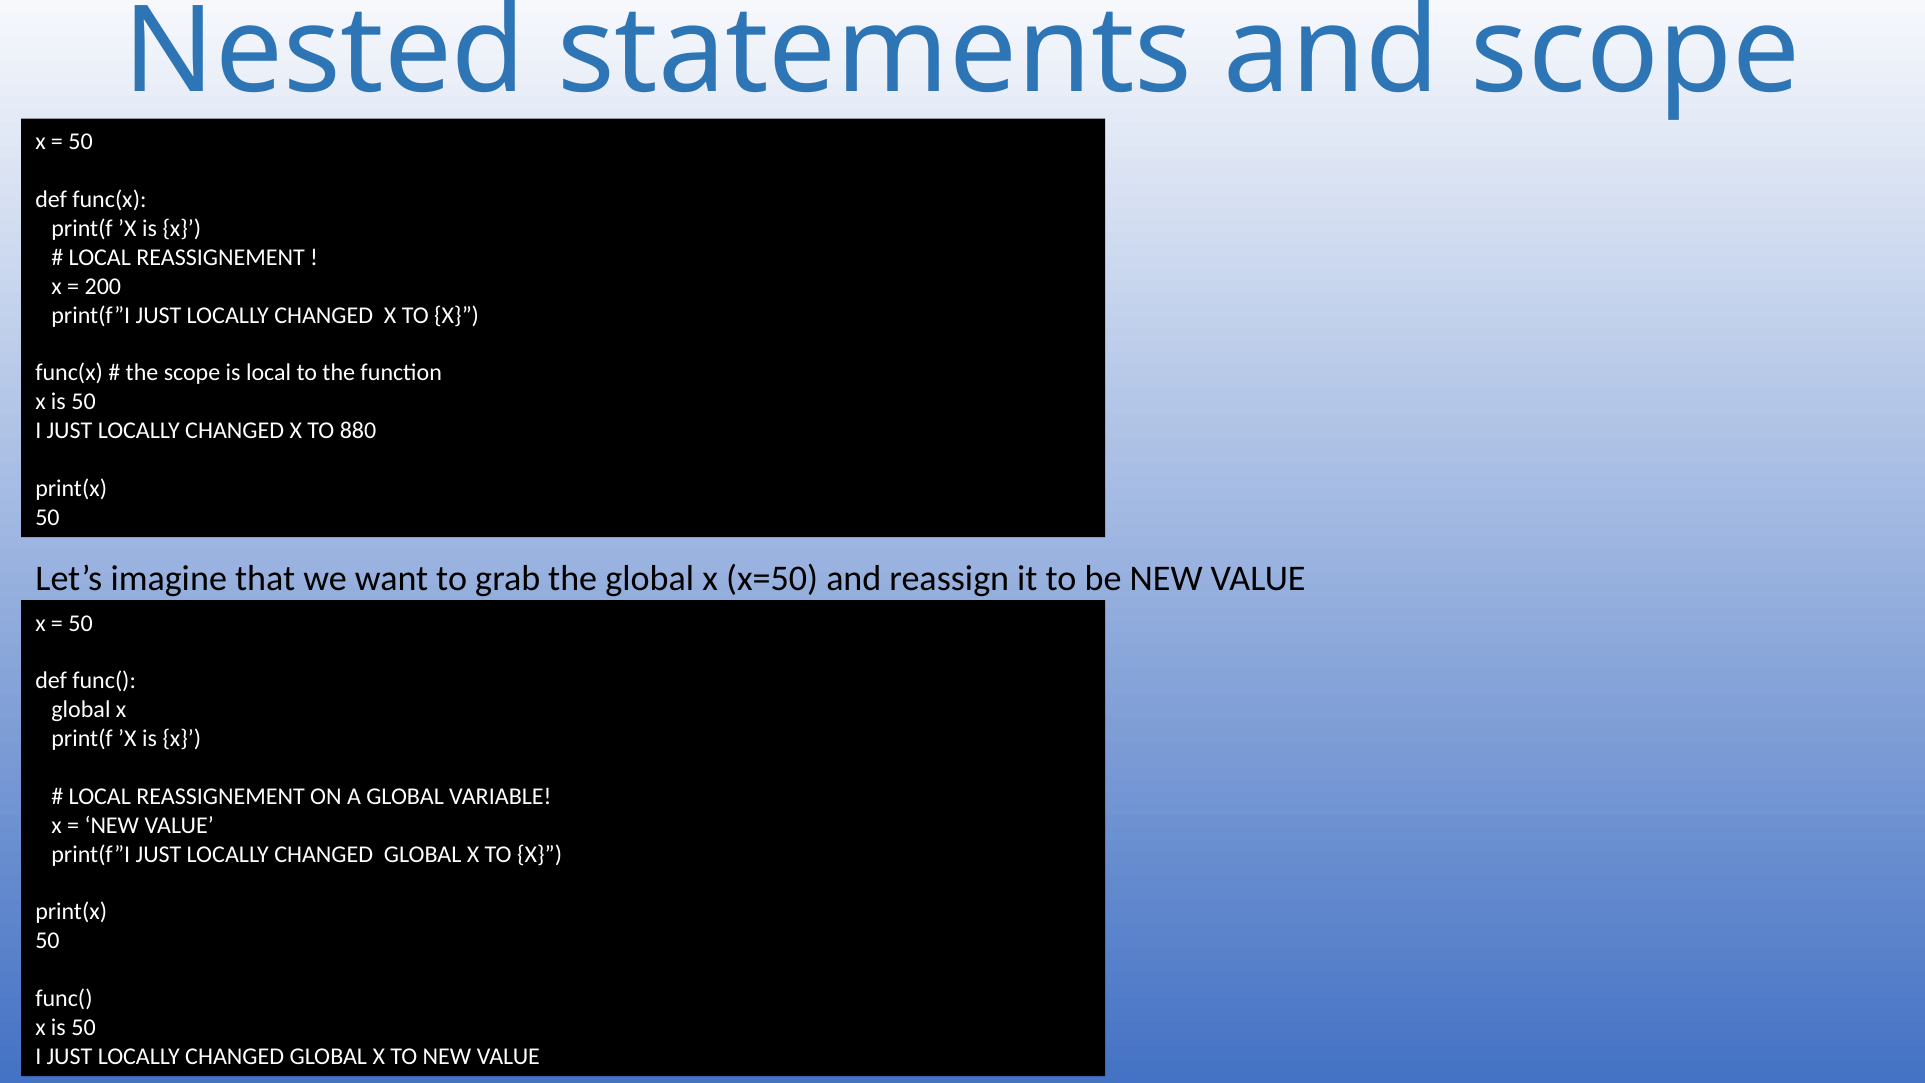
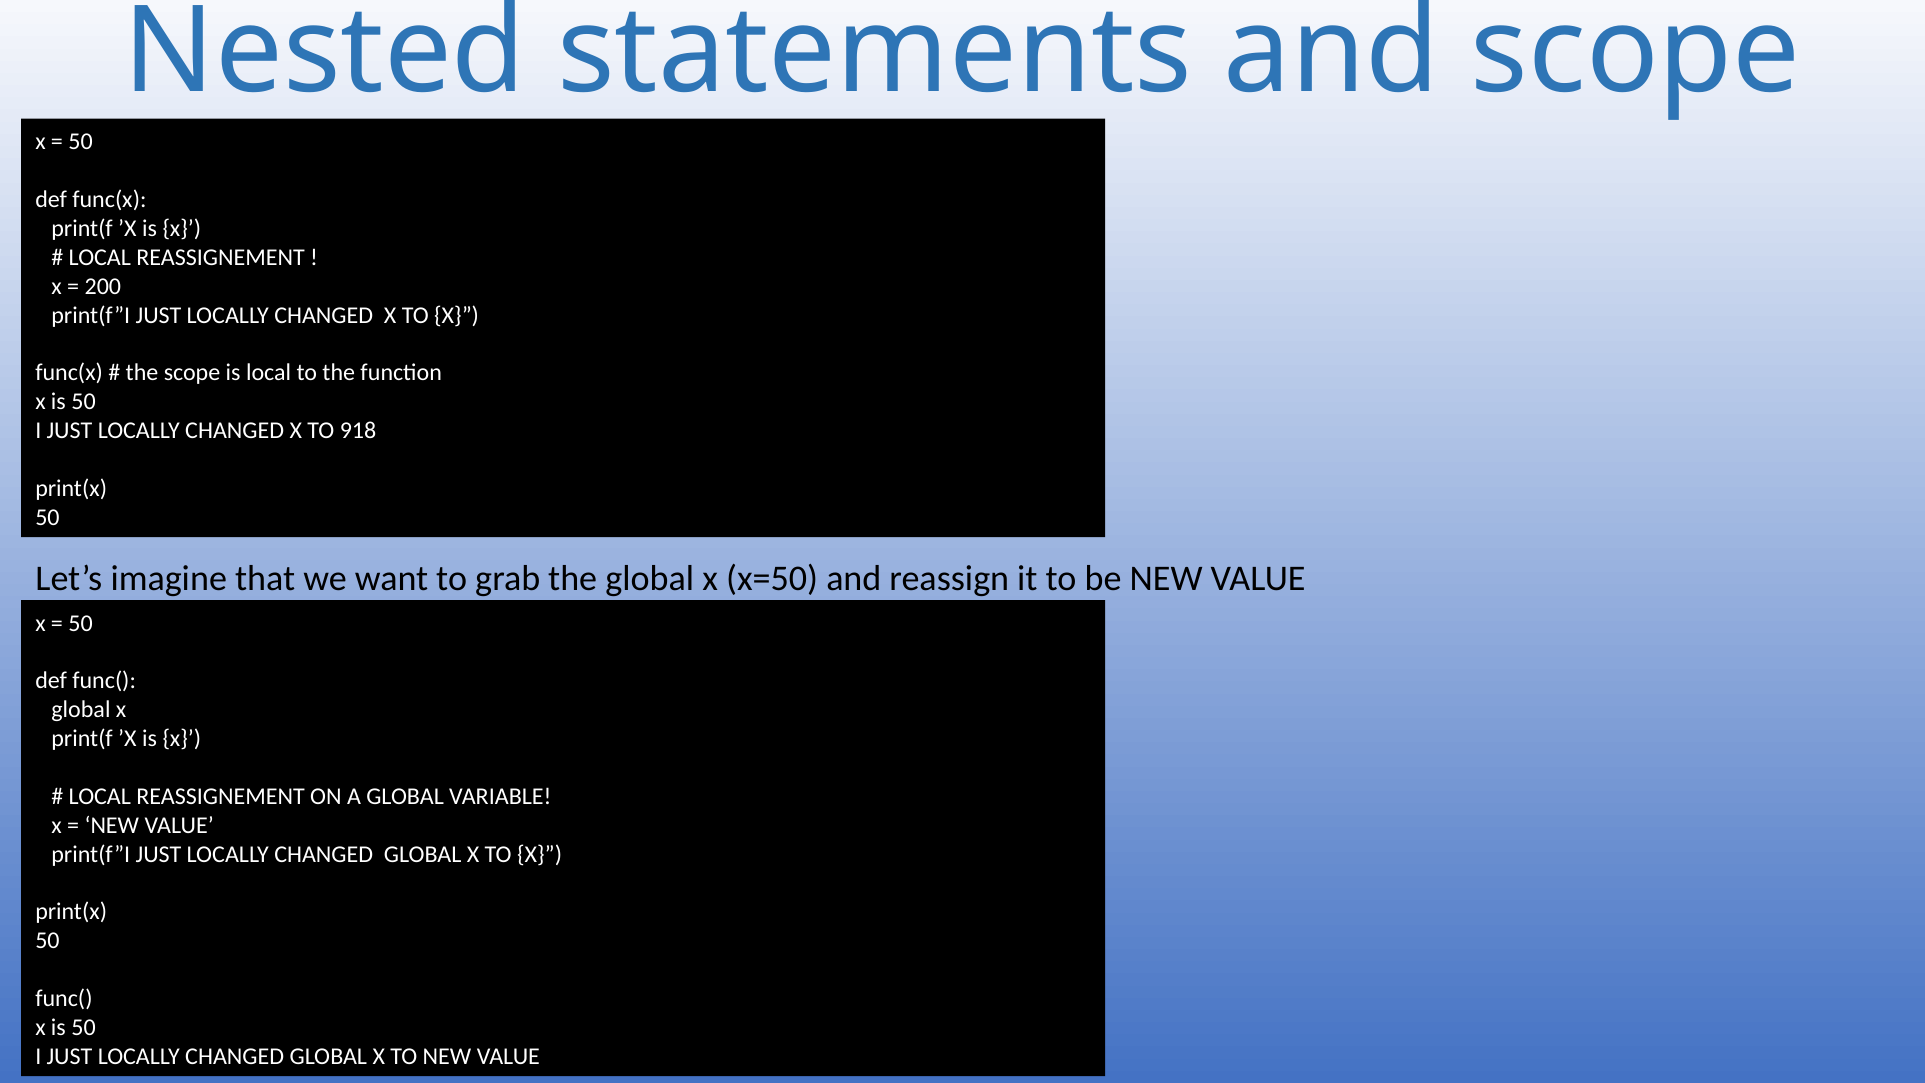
880: 880 -> 918 (358, 431)
